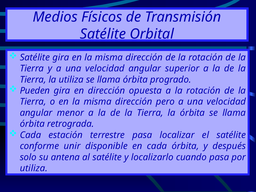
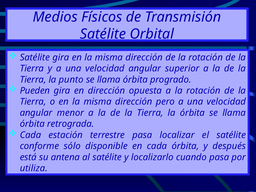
la utiliza: utiliza -> punto (71, 80)
unir: unir -> sólo (72, 146)
solo: solo -> está (28, 157)
